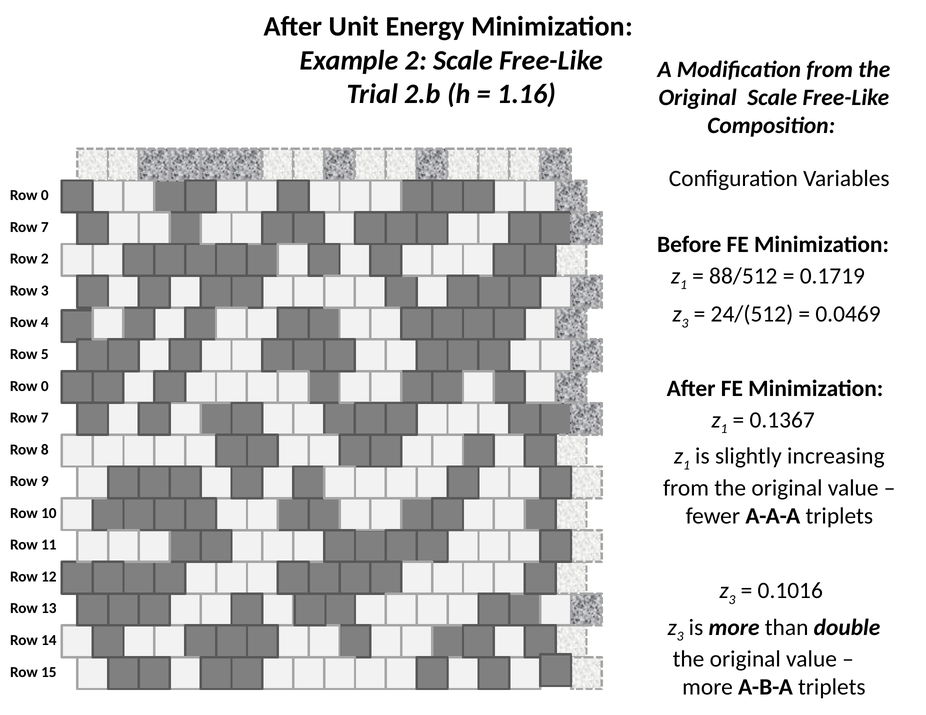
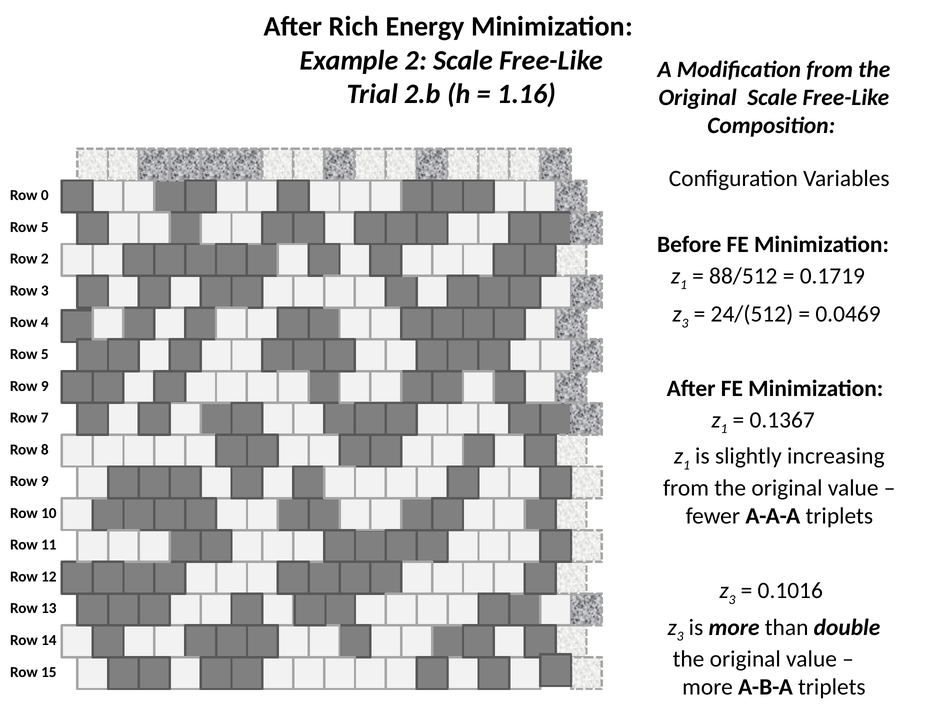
Unit: Unit -> Rich (354, 27)
7: 7 -> 5 (45, 227)
0: 0 -> 9 (45, 386)
